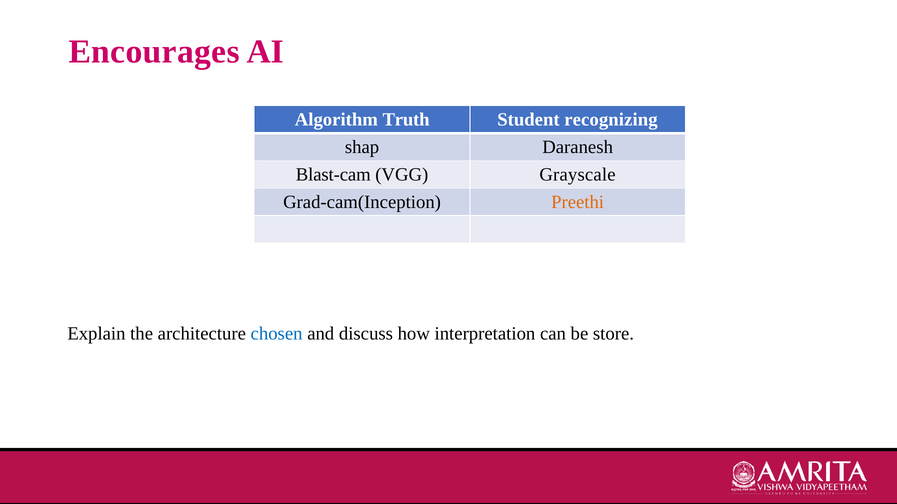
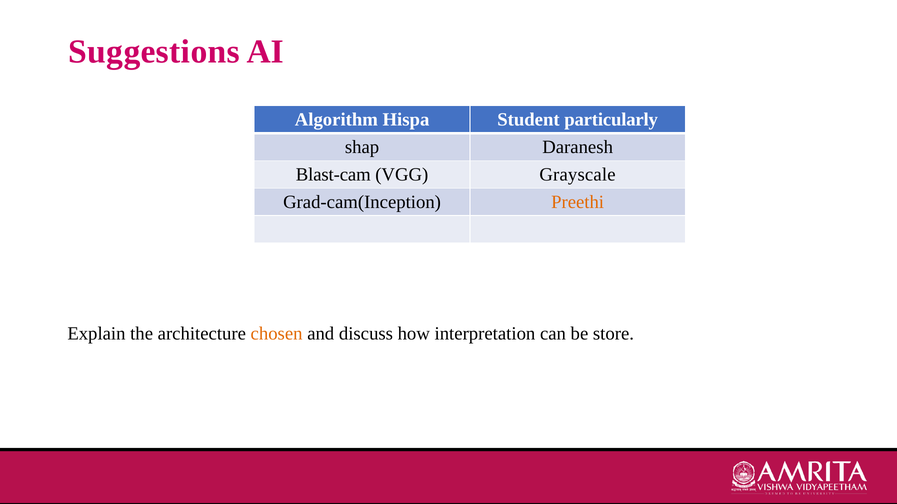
Encourages: Encourages -> Suggestions (154, 52)
Truth: Truth -> Hispa (406, 120)
recognizing: recognizing -> particularly (611, 120)
chosen colour: blue -> orange (277, 334)
